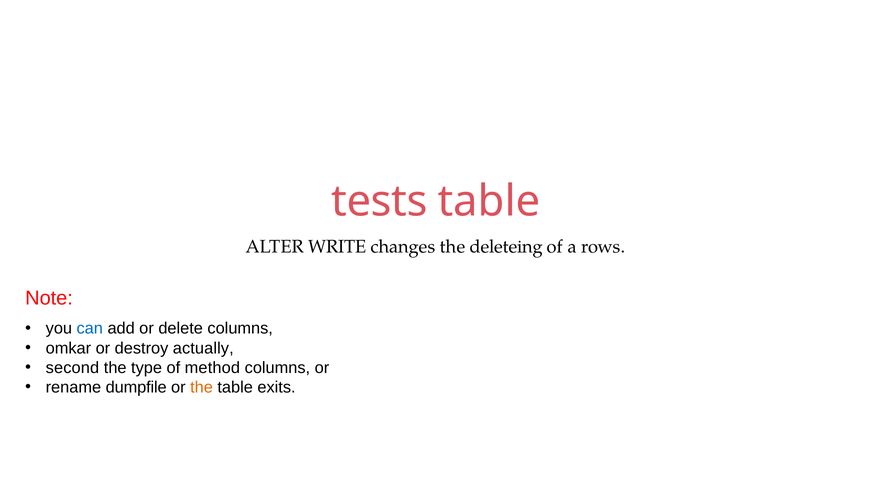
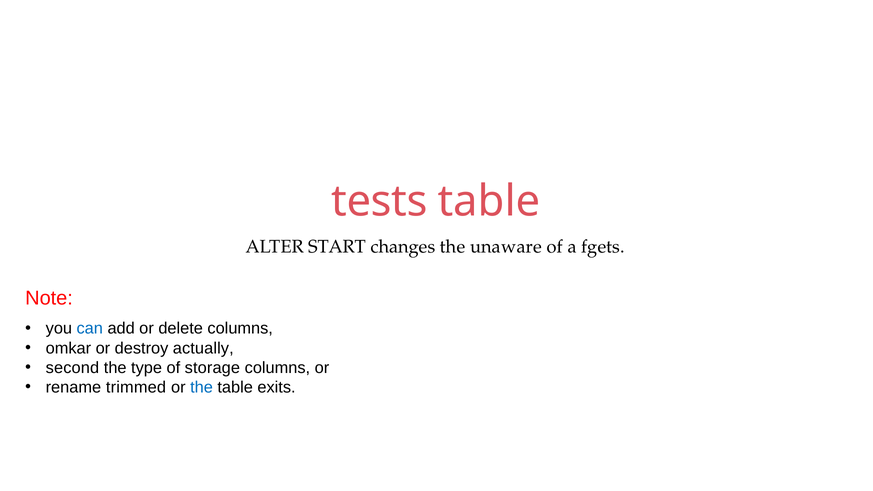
WRITE: WRITE -> START (337, 247)
deleteing: deleteing -> unaware (506, 247)
rows: rows -> fgets (603, 247)
method: method -> storage (212, 368)
dumpfile: dumpfile -> trimmed (136, 387)
the colour: orange -> blue (202, 387)
